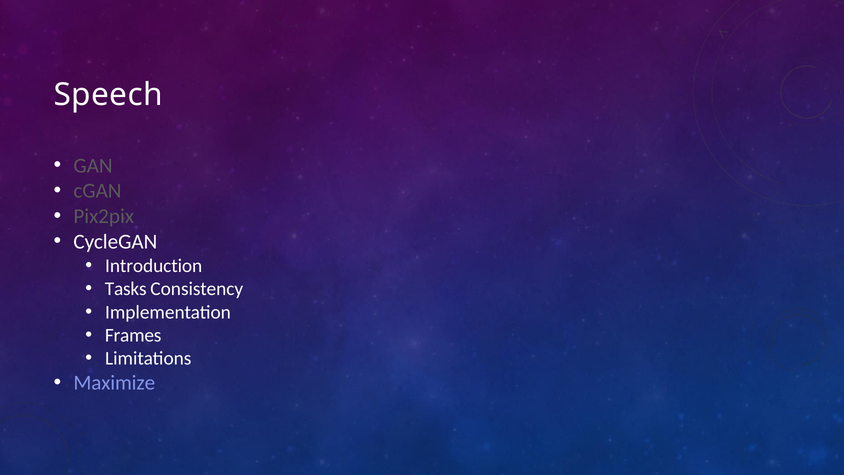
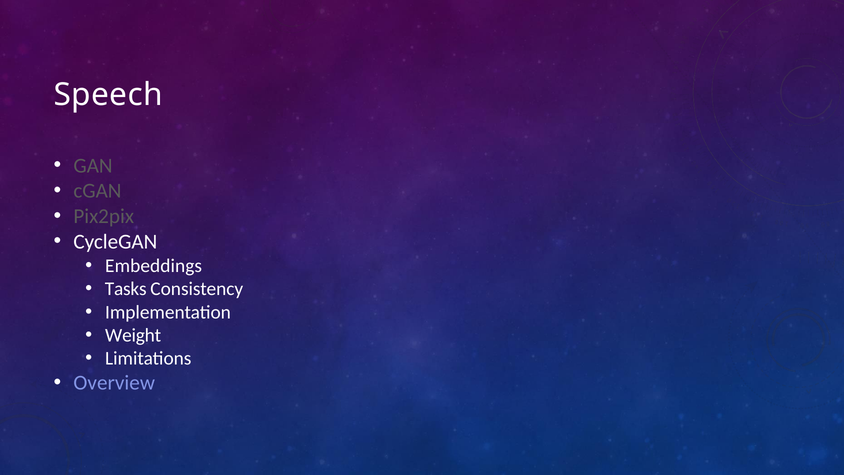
Introduction: Introduction -> Embeddings (154, 266)
Frames: Frames -> Weight (133, 335)
Maximize: Maximize -> Overview (114, 383)
